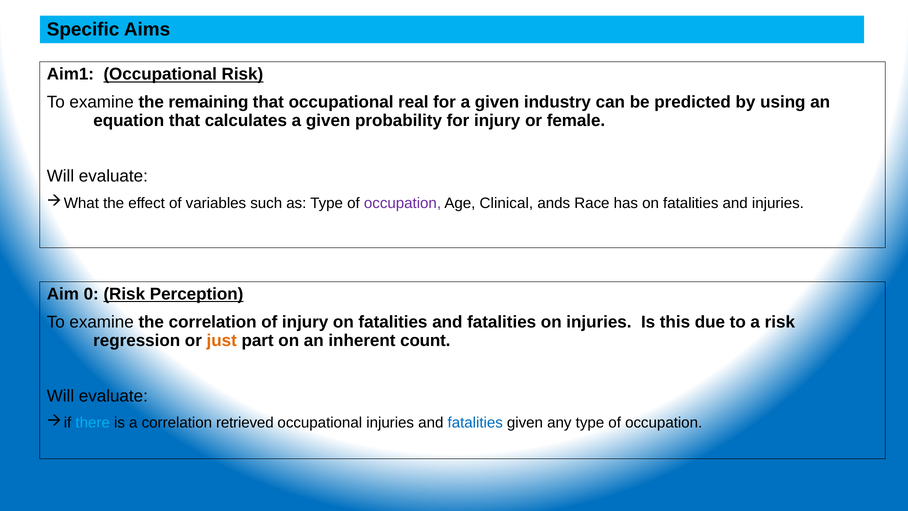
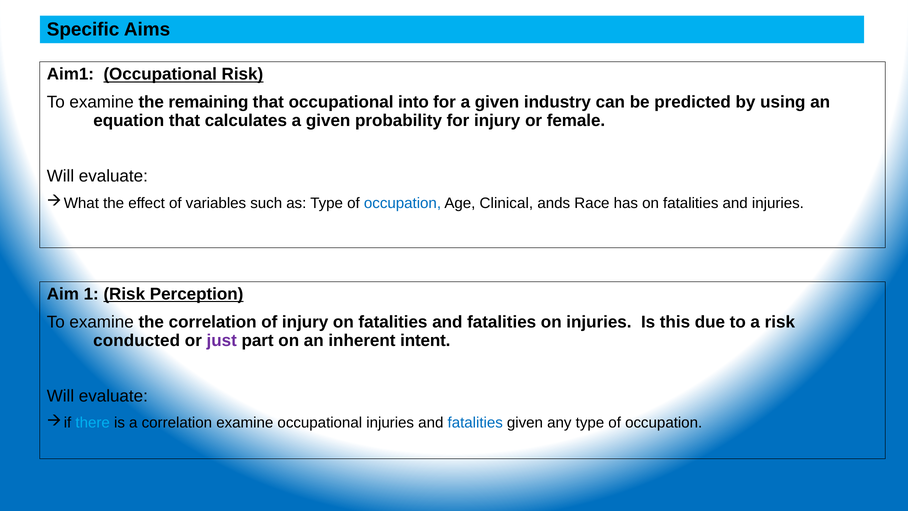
real: real -> into (413, 102)
occupation colour: purple -> blue (403, 203)
0: 0 -> 1 (91, 294)
regression: regression -> conducted (137, 340)
just colour: orange -> purple (222, 340)
count: count -> intent (425, 340)
correlation retrieved: retrieved -> examine (245, 423)
